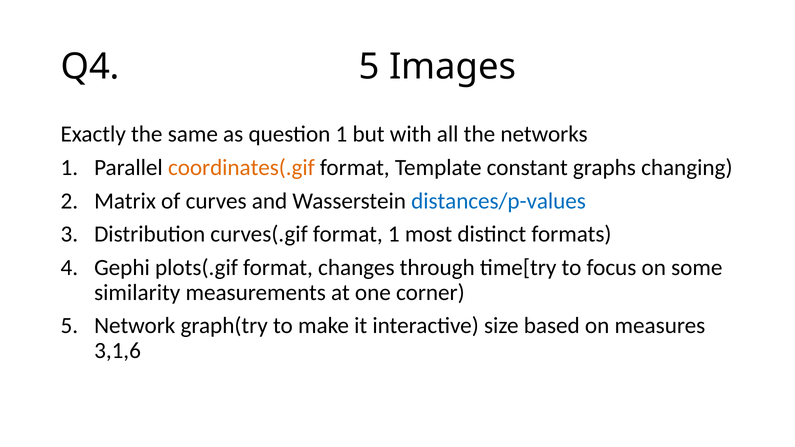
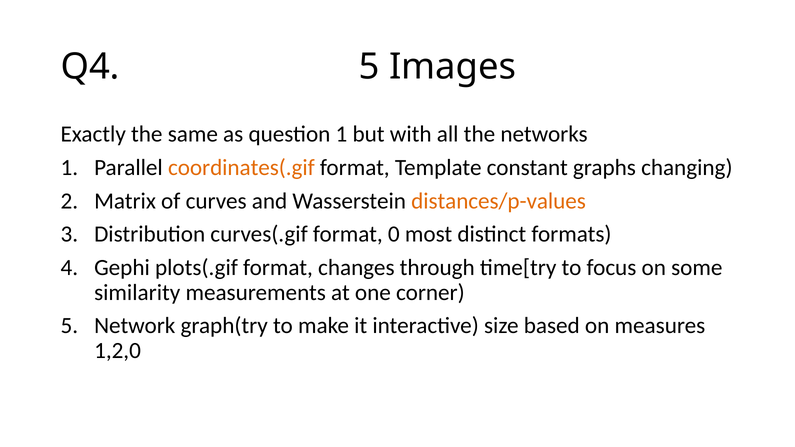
distances/p-values colour: blue -> orange (499, 201)
format 1: 1 -> 0 (394, 234)
3,1,6: 3,1,6 -> 1,2,0 (118, 351)
